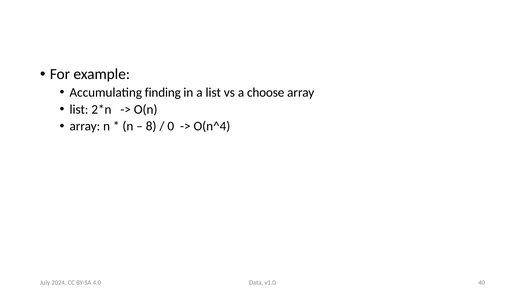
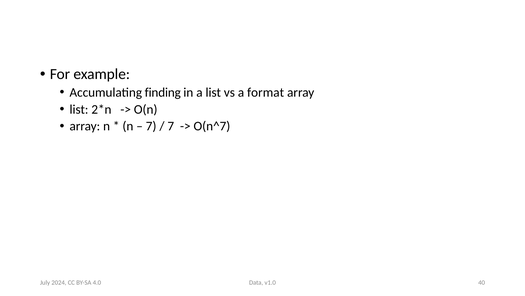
choose: choose -> format (266, 92)
8: 8 -> 7 (151, 126)
0: 0 -> 7 (171, 126)
O(n^4: O(n^4 -> O(n^7 (212, 126)
